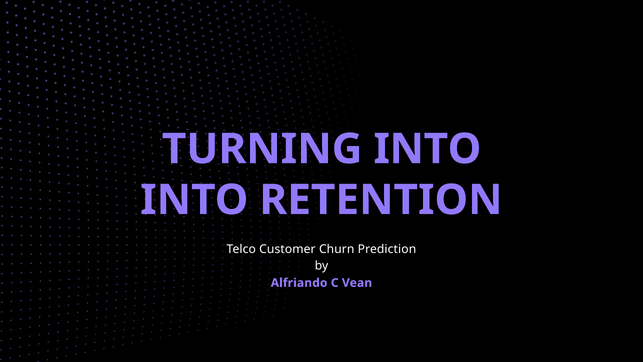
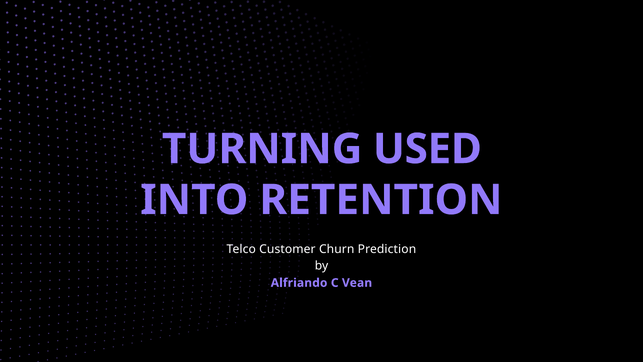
INTO: INTO -> USED (427, 149)
